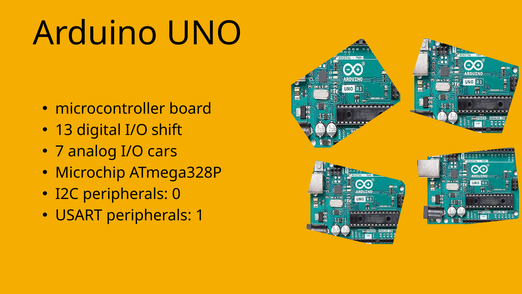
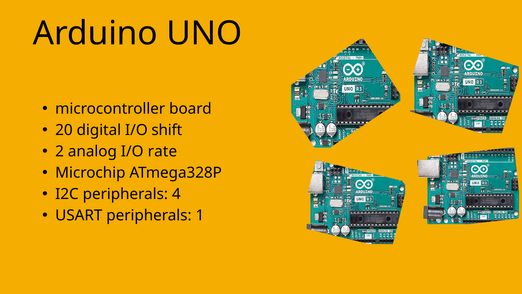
13: 13 -> 20 (64, 130)
7: 7 -> 2 (60, 151)
cars: cars -> rate (162, 151)
0: 0 -> 4 (176, 194)
